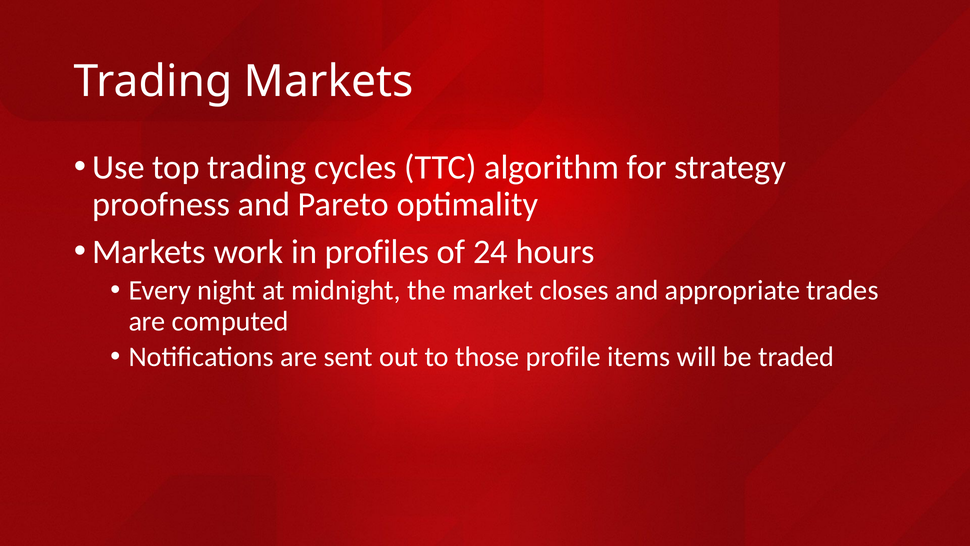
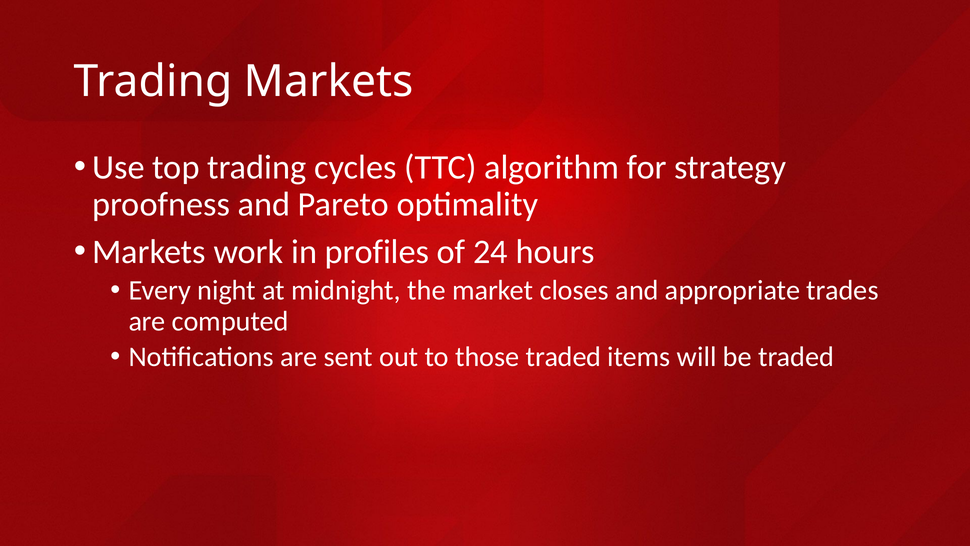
those profile: profile -> traded (564, 357)
